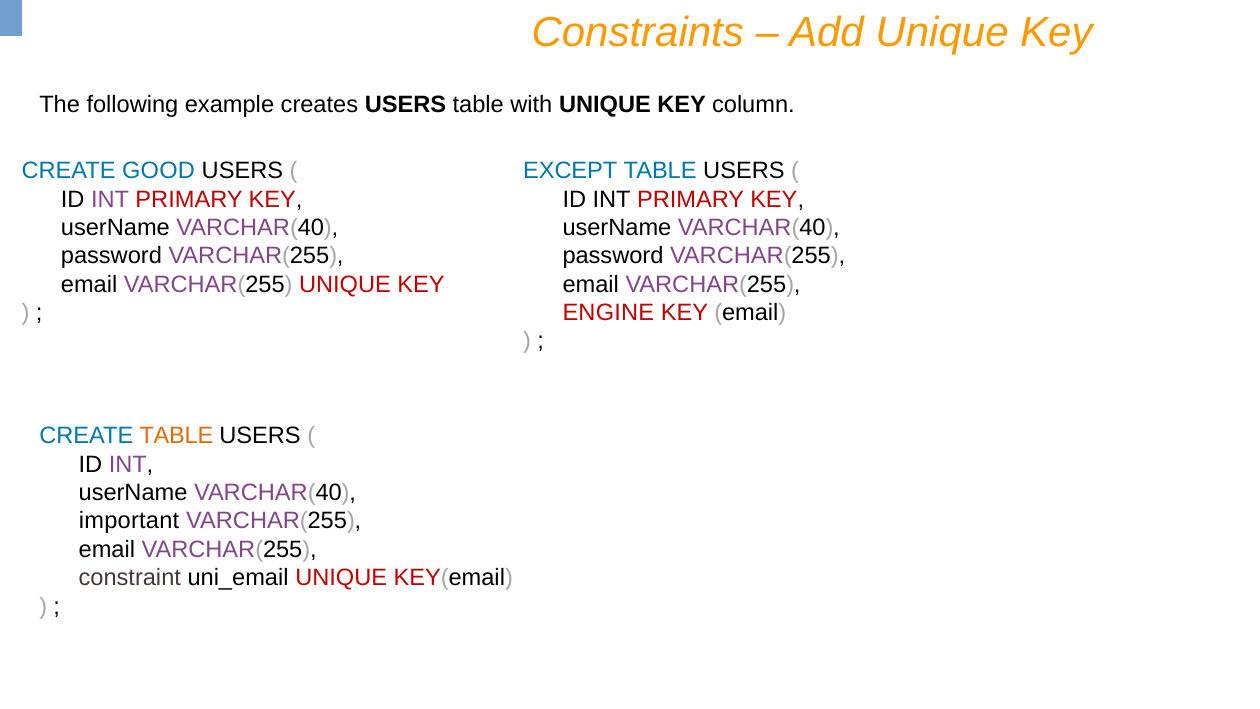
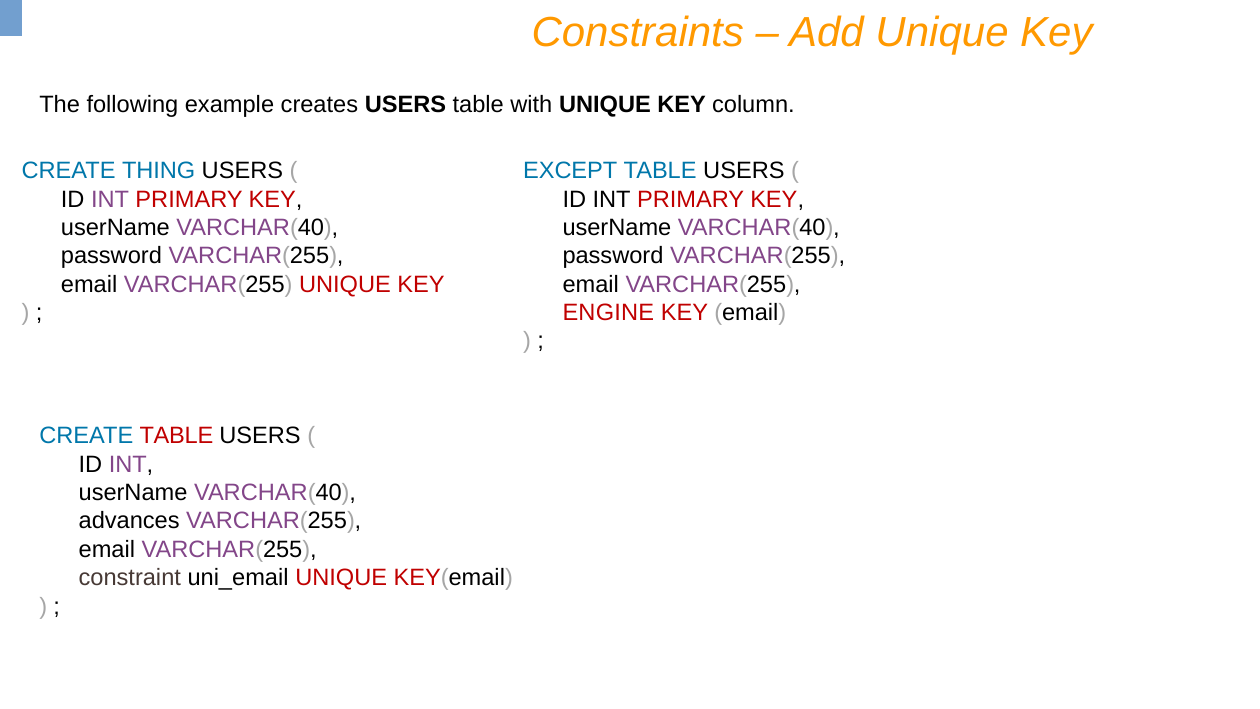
GOOD: GOOD -> THING (159, 171)
TABLE colour: orange -> red (176, 436)
important: important -> advances (129, 521)
